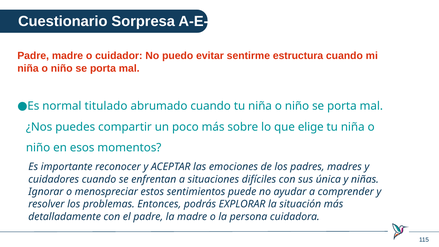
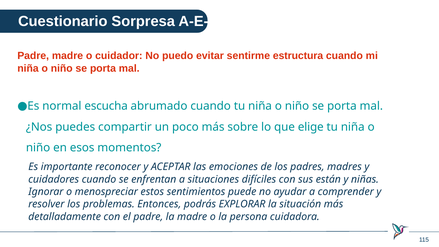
titulado: titulado -> escucha (106, 106)
única: única -> están (328, 179)
